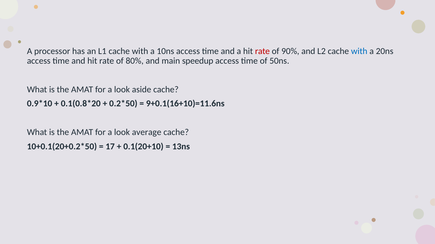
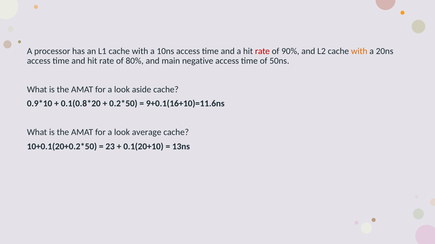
with colour: blue -> orange (359, 51)
speedup: speedup -> negative (198, 61)
17: 17 -> 23 (110, 147)
